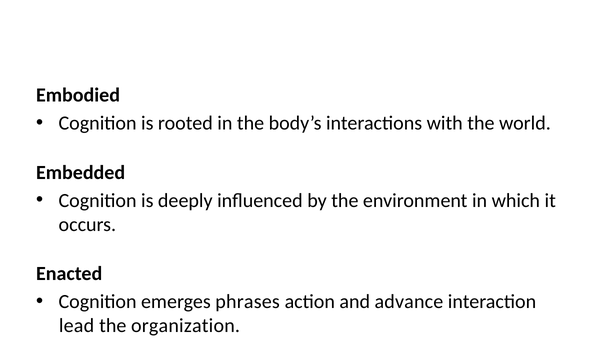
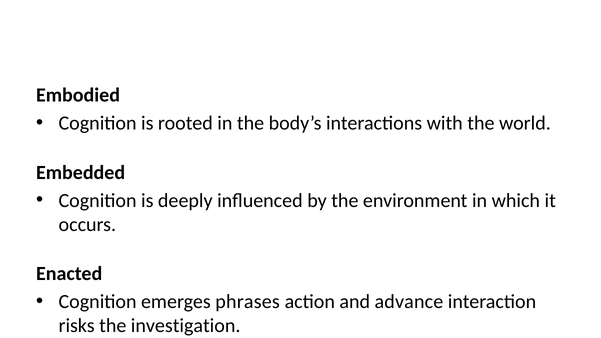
lead: lead -> risks (77, 326)
organization: organization -> investigation (186, 326)
